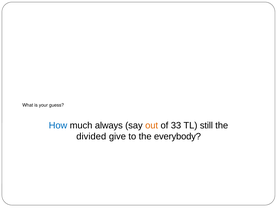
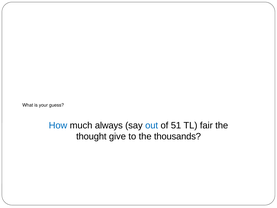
out colour: orange -> blue (152, 125)
33: 33 -> 51 (176, 125)
still: still -> fair (206, 125)
divided: divided -> thought (91, 136)
everybody: everybody -> thousands (177, 136)
